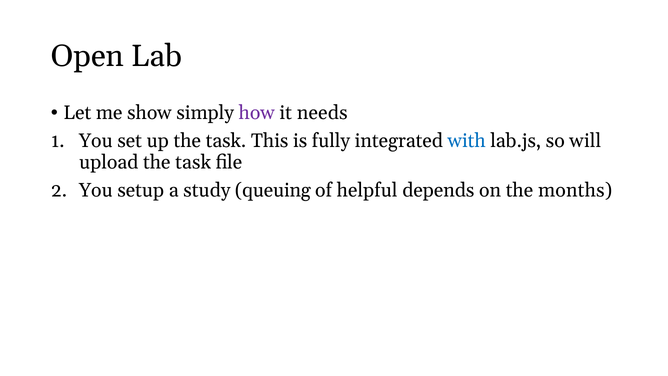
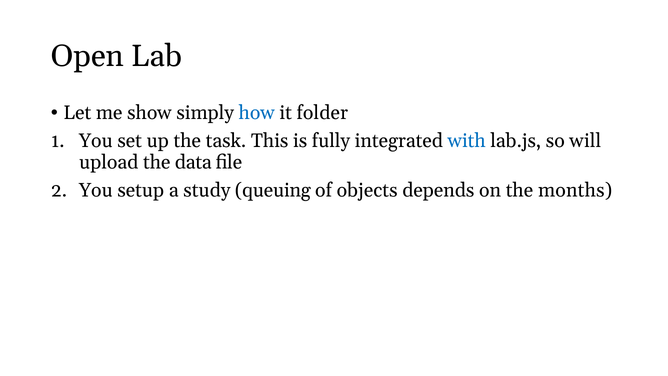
how colour: purple -> blue (257, 113)
needs: needs -> folder (322, 113)
upload the task: task -> data (193, 162)
helpful: helpful -> objects (367, 190)
